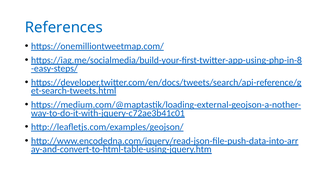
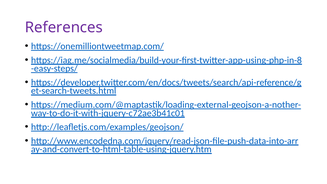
References colour: blue -> purple (64, 27)
